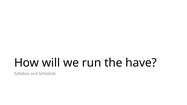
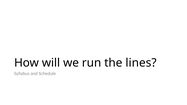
have: have -> lines (141, 63)
